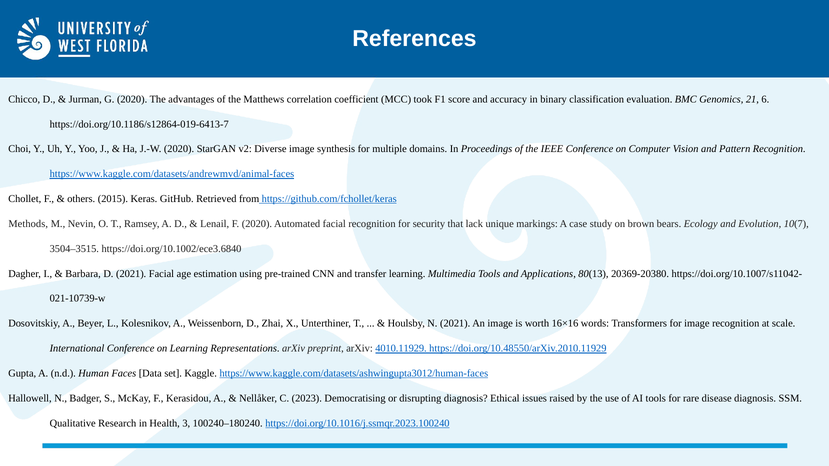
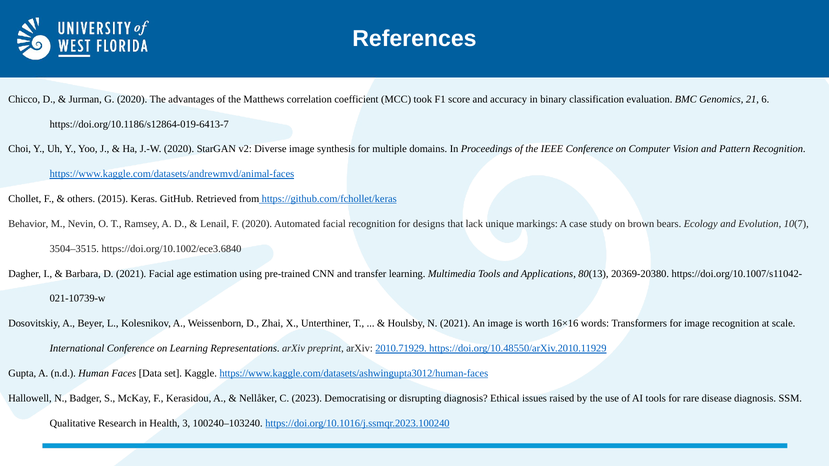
Methods: Methods -> Behavior (28, 224)
security: security -> designs (429, 224)
4010.11929: 4010.11929 -> 2010.71929 (401, 349)
100240–180240: 100240–180240 -> 100240–103240 (228, 423)
